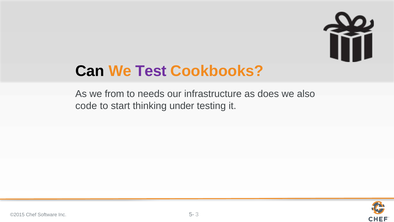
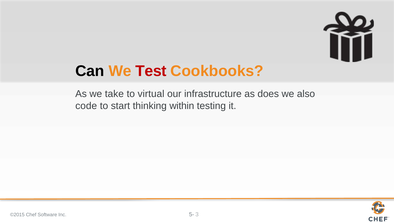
Test colour: purple -> red (151, 71)
from: from -> take (114, 94)
needs: needs -> virtual (151, 94)
under: under -> within (182, 106)
